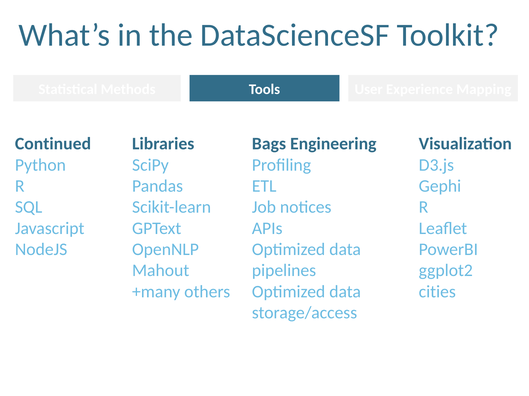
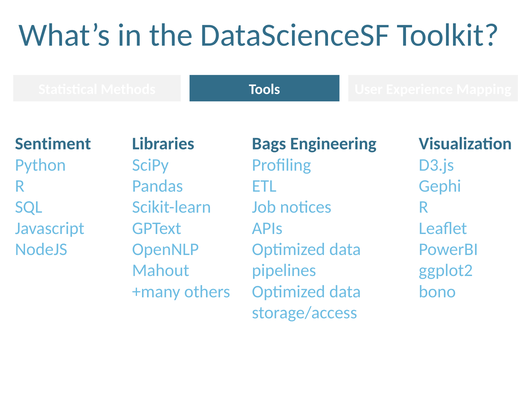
Continued: Continued -> Sentiment (53, 144)
cities: cities -> bono (437, 292)
